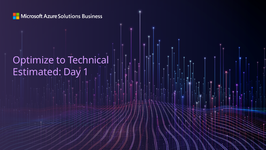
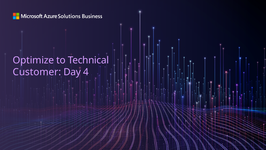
Estimated: Estimated -> Customer (37, 72)
1: 1 -> 4 (86, 72)
